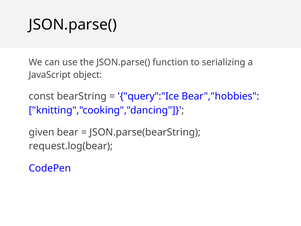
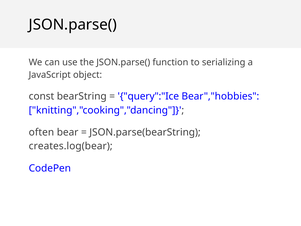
given: given -> often (41, 132)
request.log(bear: request.log(bear -> creates.log(bear (71, 146)
